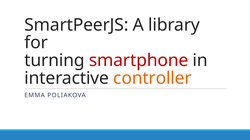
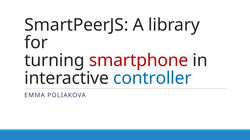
controller colour: orange -> blue (152, 78)
